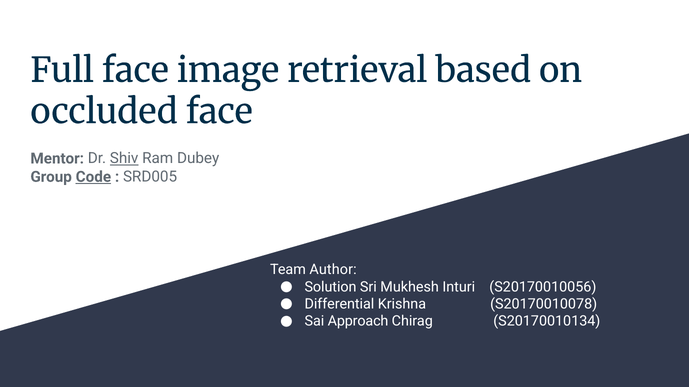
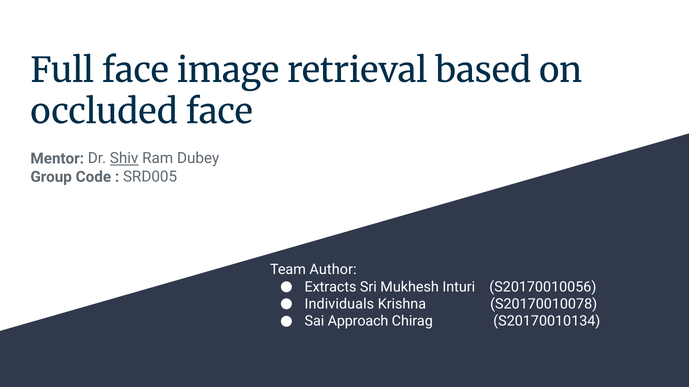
Code underline: present -> none (93, 177)
Solution: Solution -> Extracts (330, 287)
Differential: Differential -> Individuals (339, 304)
